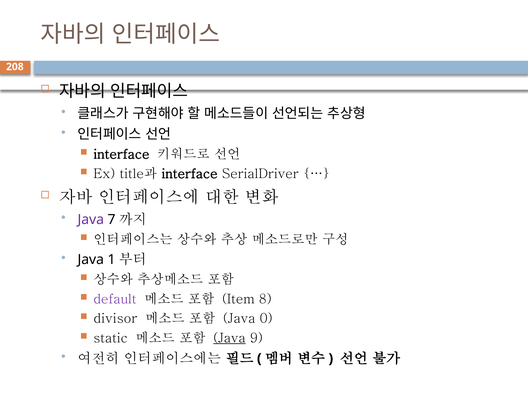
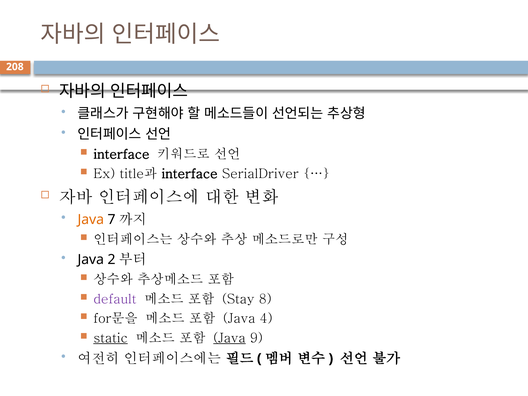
Java colour: purple -> orange (91, 219)
1: 1 -> 2 (112, 260)
Item: Item -> Stay (238, 299)
divisor: divisor -> for문을 (116, 319)
0: 0 -> 4 (266, 319)
static underline: none -> present (111, 338)
